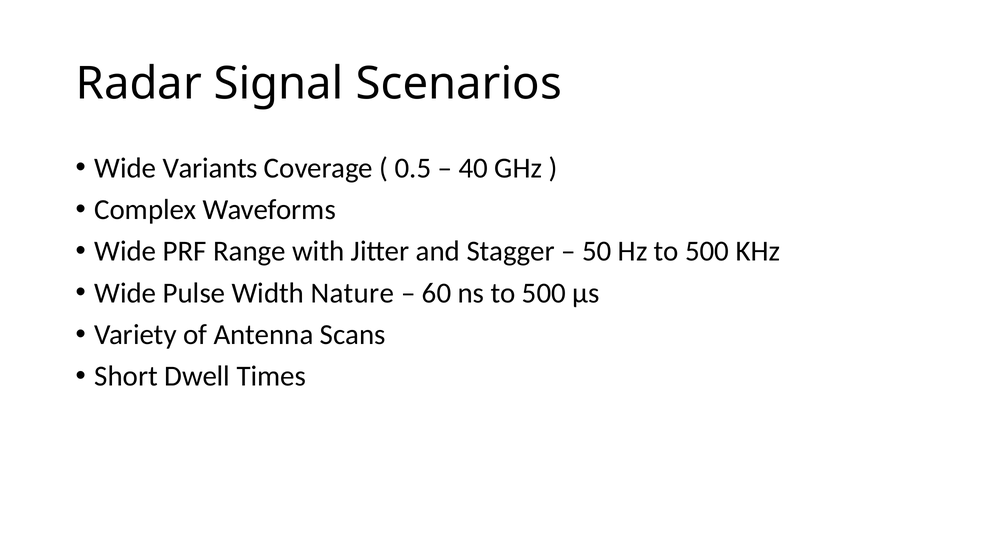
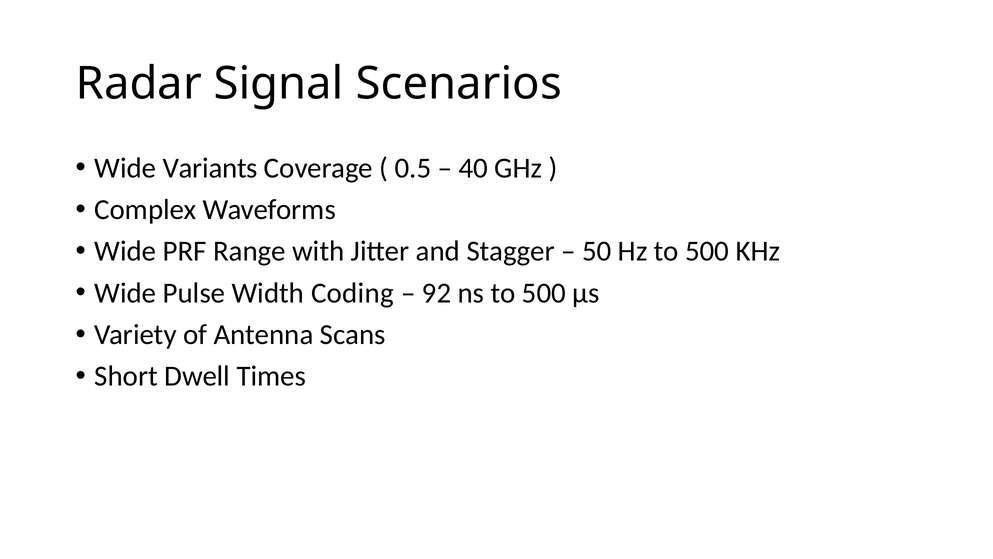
Nature: Nature -> Coding (352, 293)
60: 60 -> 92 (437, 293)
